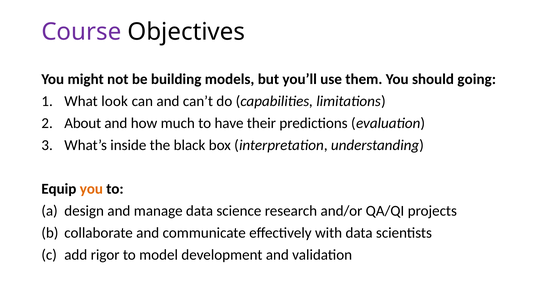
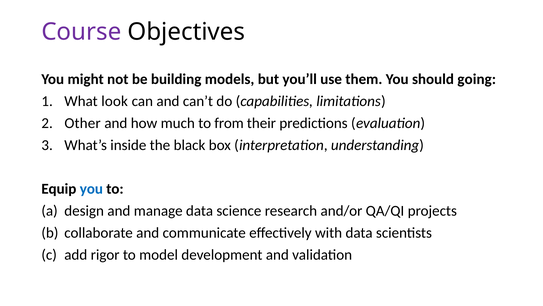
About: About -> Other (83, 123)
have: have -> from (229, 123)
you colour: orange -> blue (91, 189)
